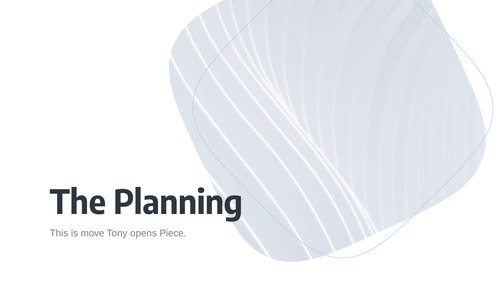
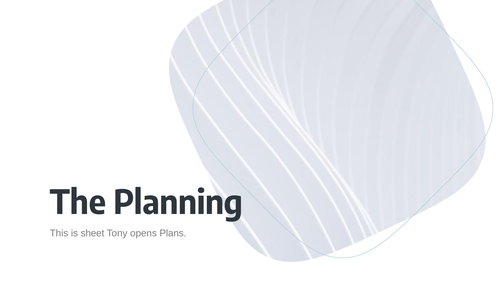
move: move -> sheet (93, 233)
Piece: Piece -> Plans (173, 233)
